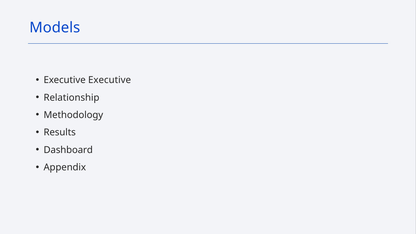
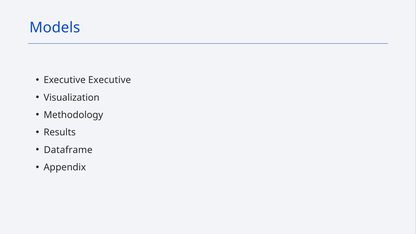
Relationship: Relationship -> Visualization (72, 98)
Dashboard: Dashboard -> Dataframe (68, 150)
